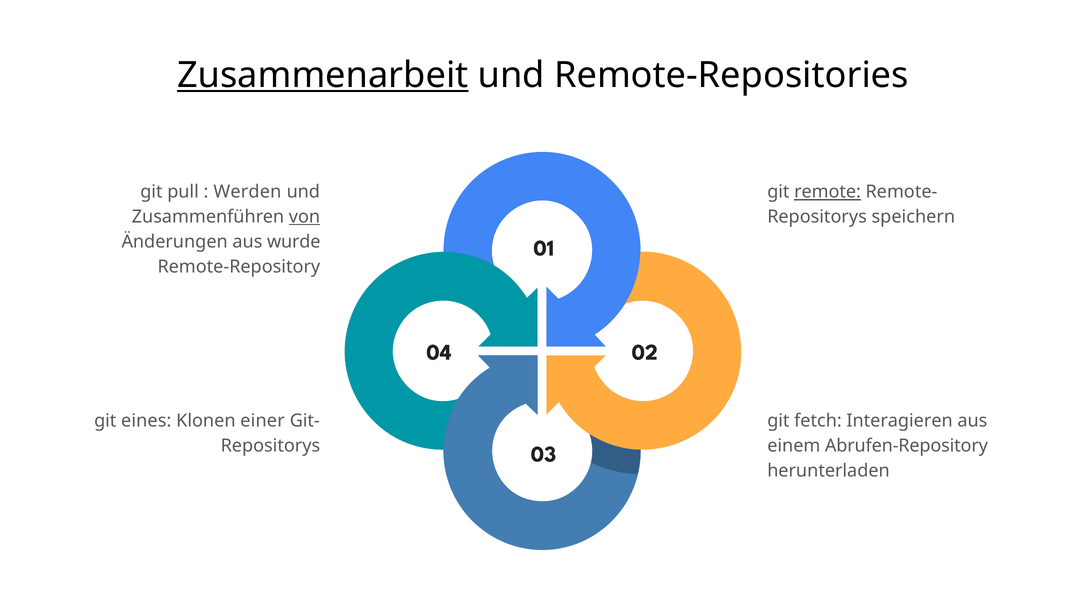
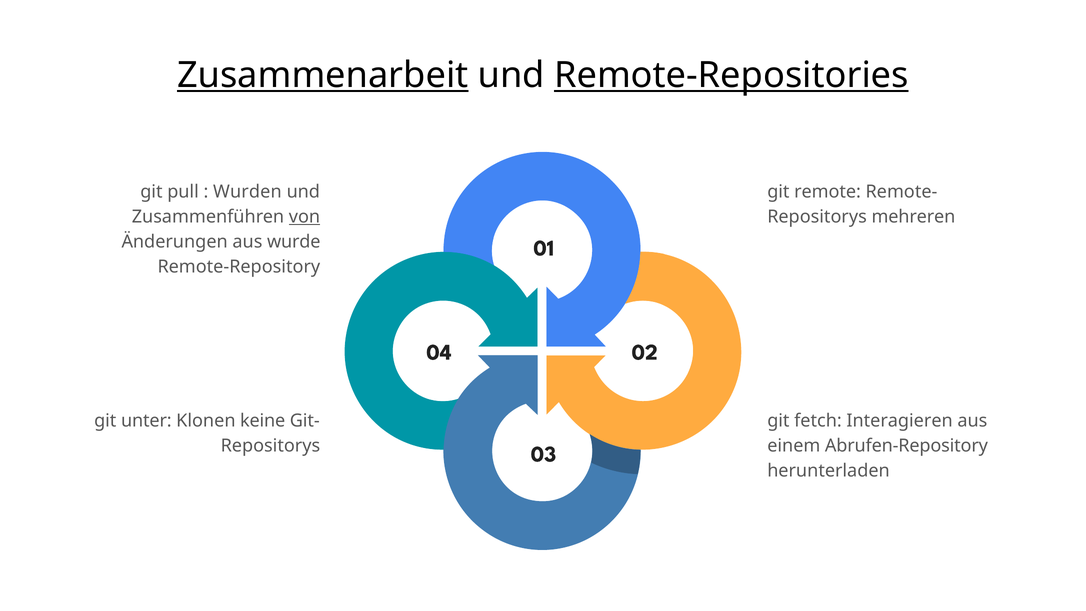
Remote-Repositories underline: none -> present (731, 75)
Werden: Werden -> Wurden (247, 192)
remote underline: present -> none (828, 192)
speichern: speichern -> mehreren (913, 217)
eines: eines -> unter (146, 421)
einer: einer -> keine (263, 421)
